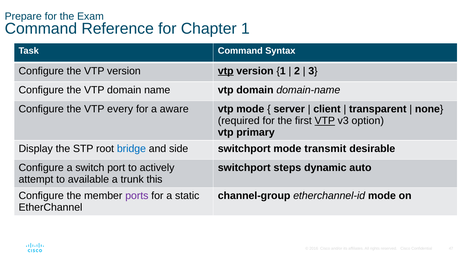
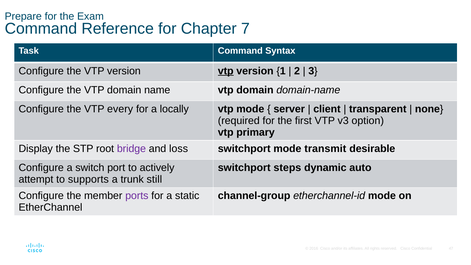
Chapter 1: 1 -> 7 (245, 29)
aware: aware -> locally (174, 109)
VTP underline: present -> none (325, 121)
bridge colour: blue -> purple (131, 149)
side: side -> loss (179, 149)
available: available -> supports (88, 179)
this: this -> still (154, 179)
